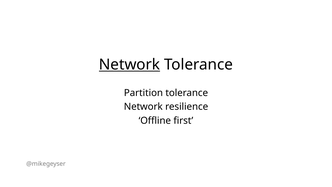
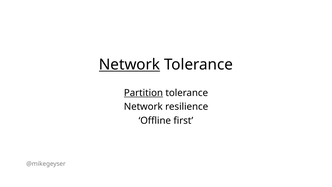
Partition underline: none -> present (143, 93)
